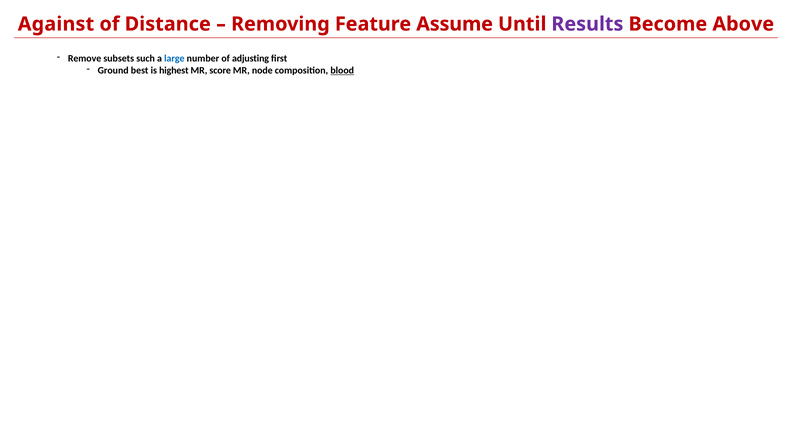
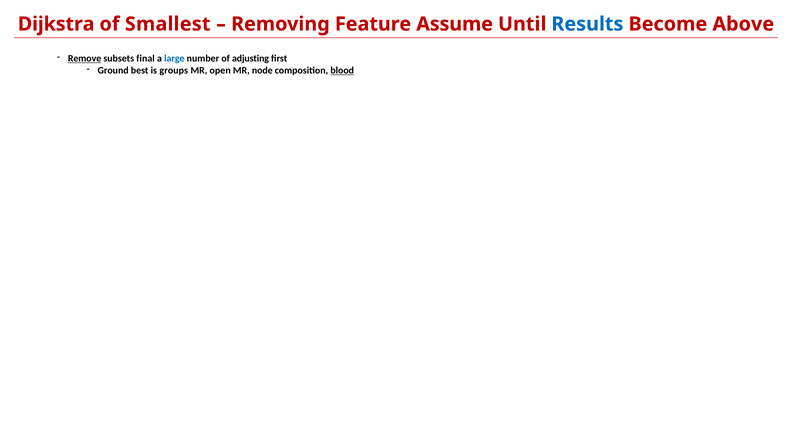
Against: Against -> Dijkstra (56, 24)
Distance: Distance -> Smallest (168, 24)
Results colour: purple -> blue (587, 24)
Remove underline: none -> present (85, 59)
such: such -> final (146, 59)
highest: highest -> groups (174, 71)
score: score -> open (220, 71)
